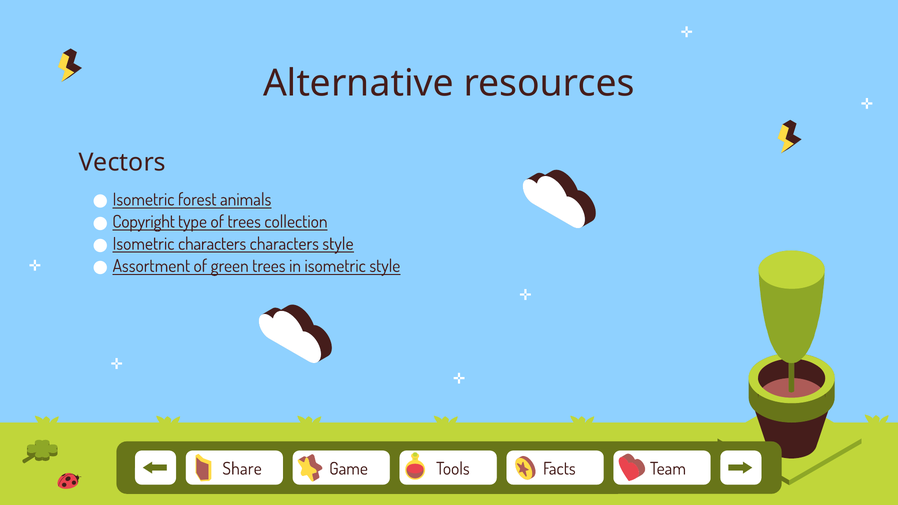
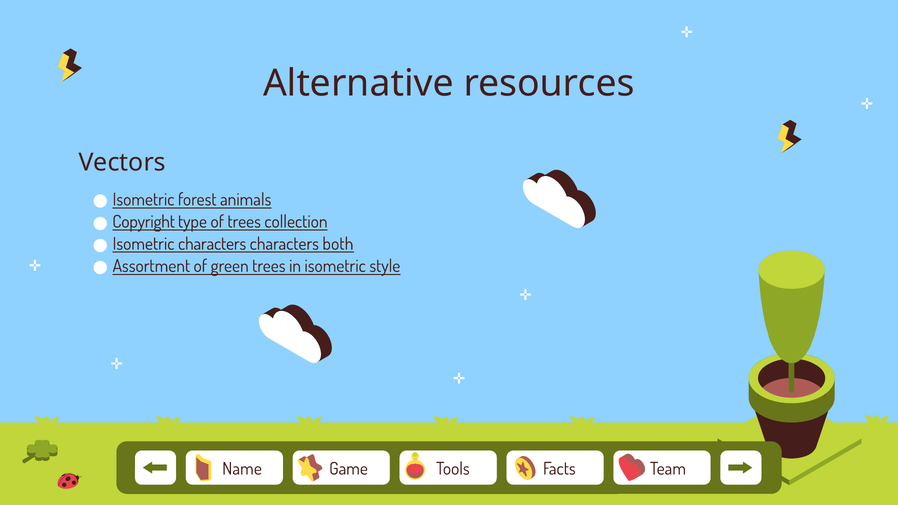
characters style: style -> both (338, 244)
Share: Share -> Name (242, 469)
